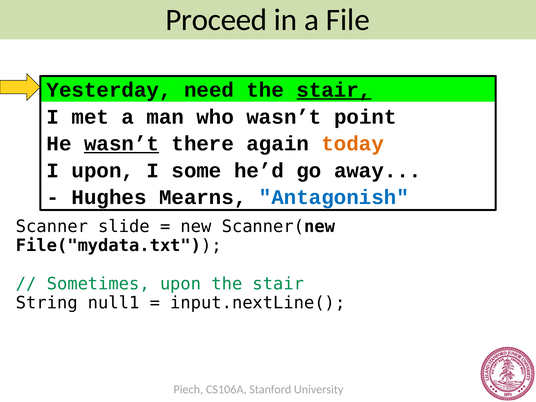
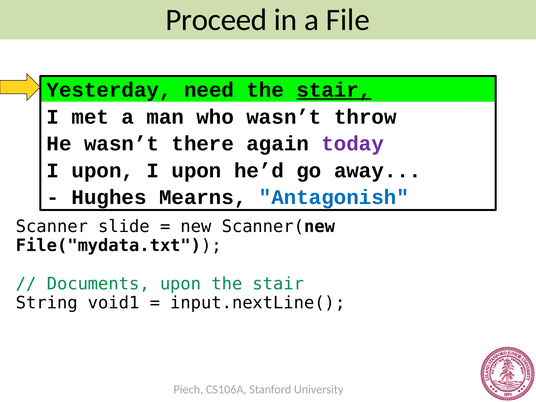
point: point -> throw (365, 117)
wasn’t underline: present -> none (122, 144)
today colour: orange -> purple (353, 144)
some: some -> upon (197, 170)
Sometimes: Sometimes -> Documents (98, 284)
null1: null1 -> void1 (114, 303)
